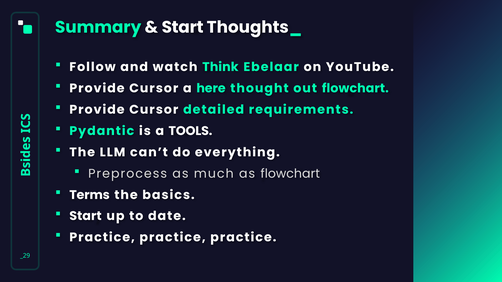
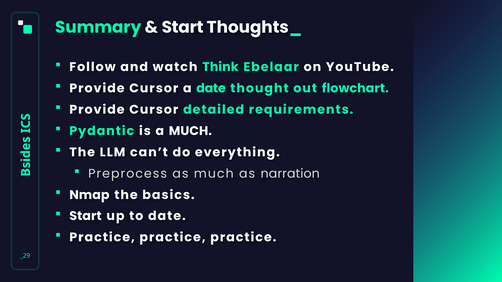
a here: here -> date (211, 88)
a TOOLS: TOOLS -> MUCH (190, 131)
as flowchart: flowchart -> narration (290, 174)
Terms: Terms -> Nmap (89, 195)
